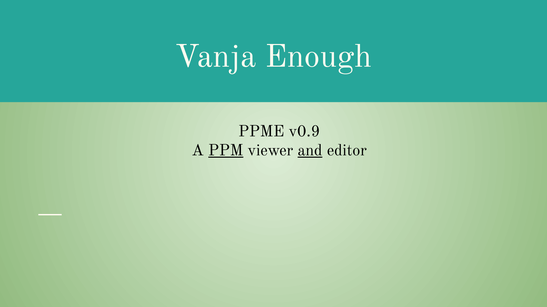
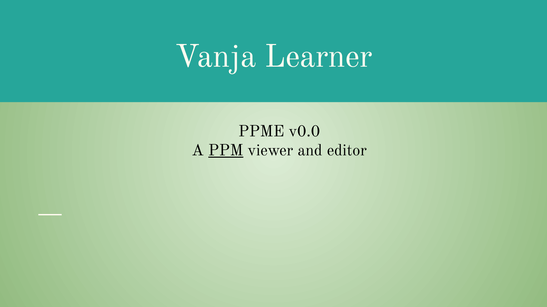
Enough: Enough -> Learner (319, 57)
v0.9: v0.9 -> v0.0 (304, 131)
and underline: present -> none (310, 151)
